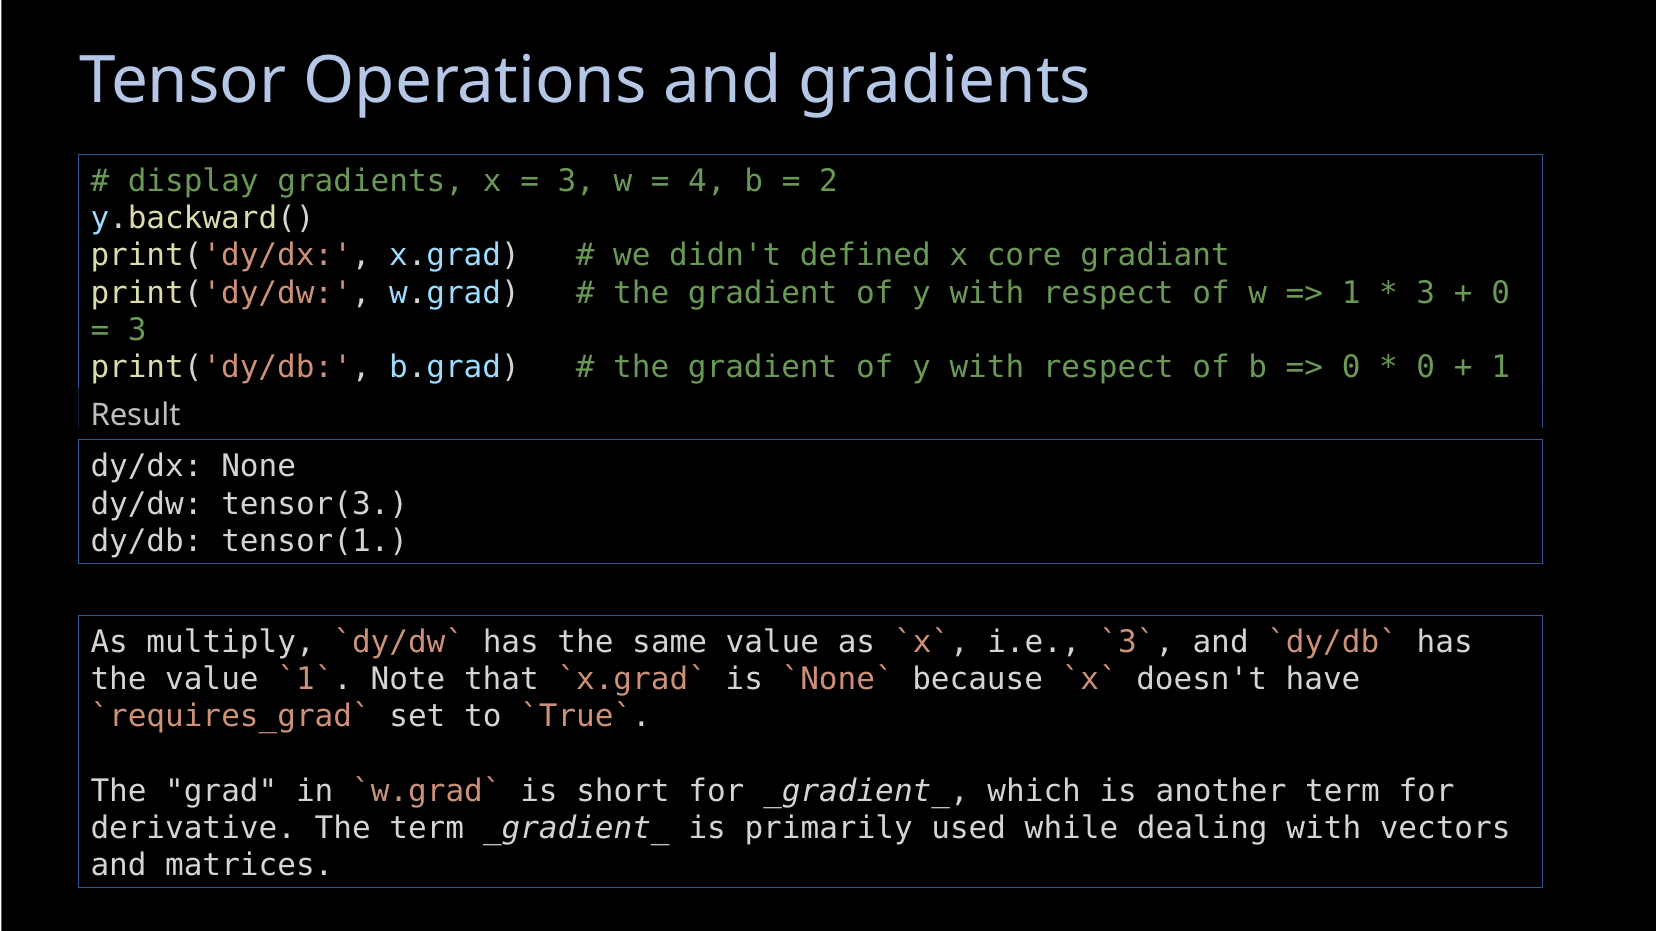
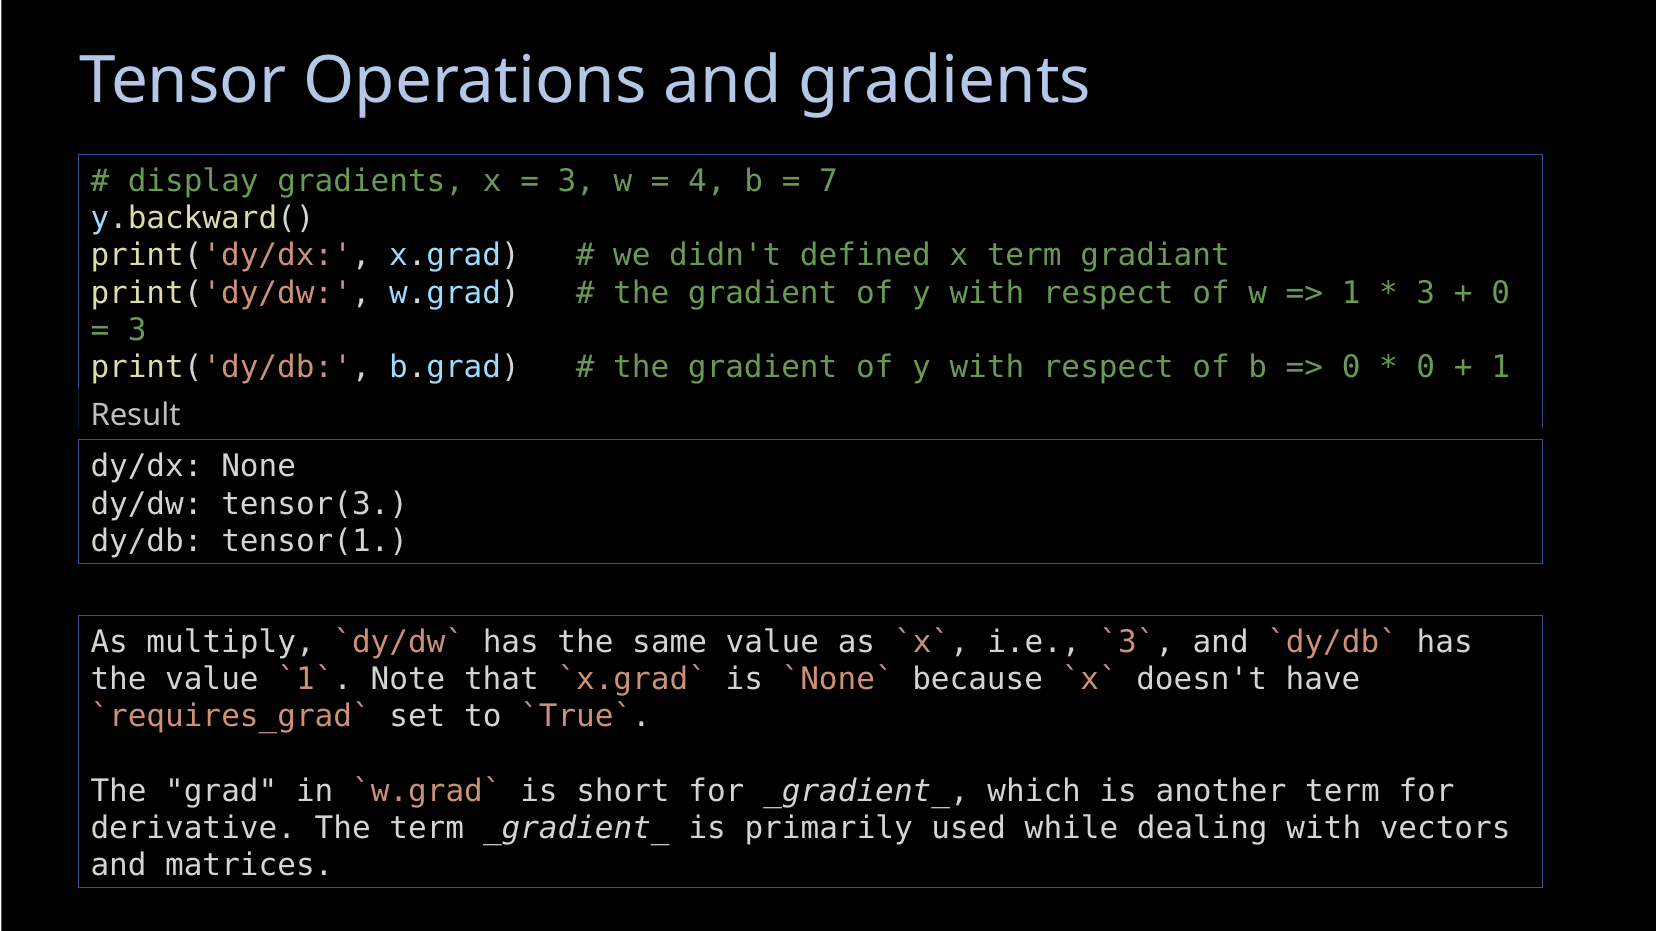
2: 2 -> 7 (828, 181)
x core: core -> term (1024, 256)
